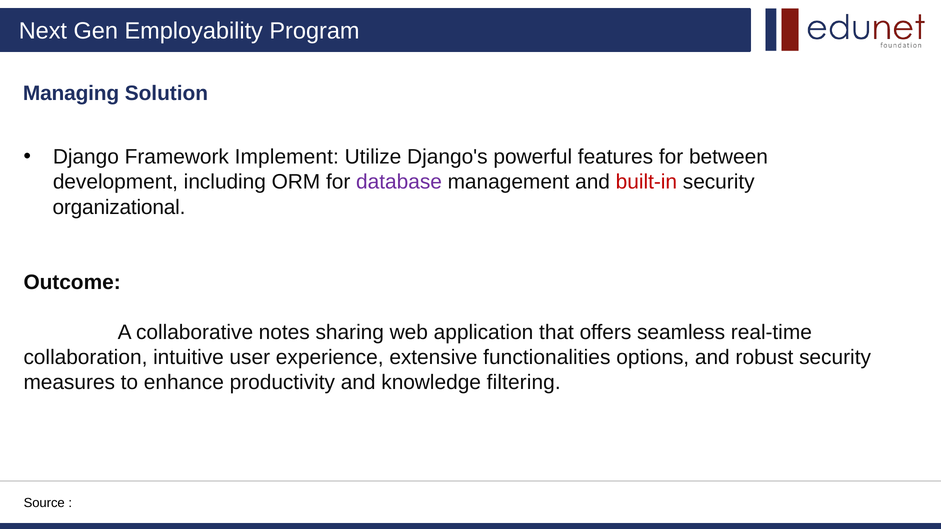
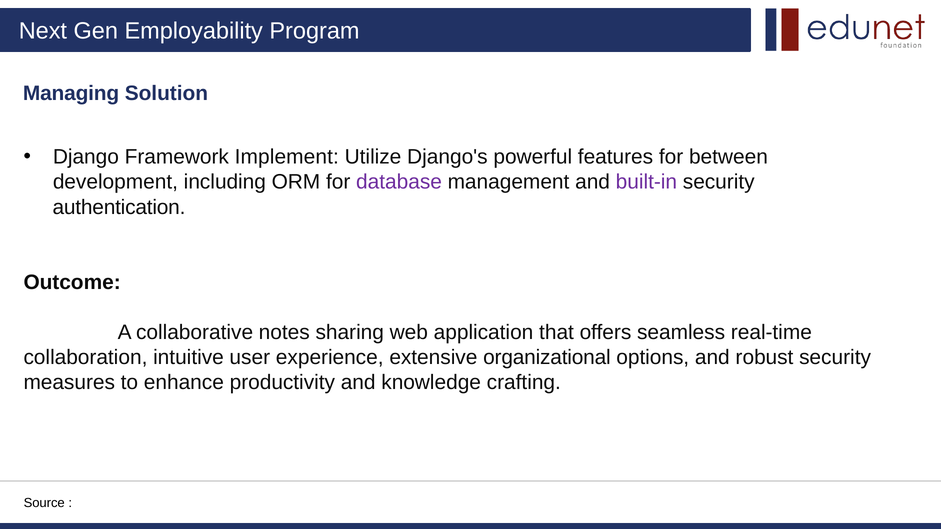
built-in colour: red -> purple (646, 182)
organizational: organizational -> authentication (119, 207)
functionalities: functionalities -> organizational (547, 358)
filtering: filtering -> crafting (524, 383)
